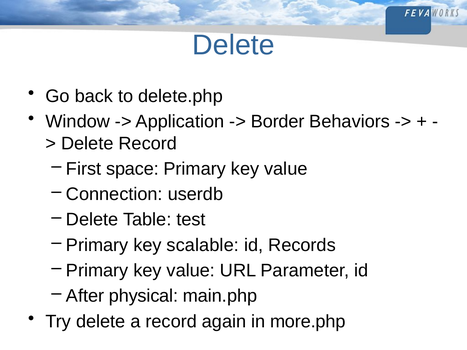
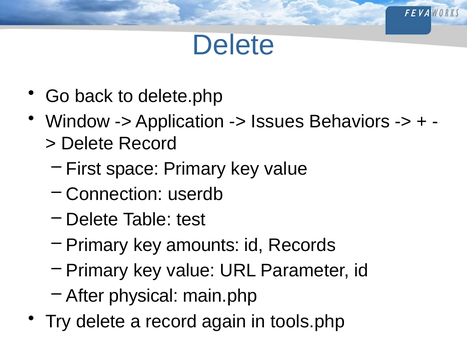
Border: Border -> Issues (278, 122)
scalable: scalable -> amounts (203, 245)
more.php: more.php -> tools.php (308, 322)
